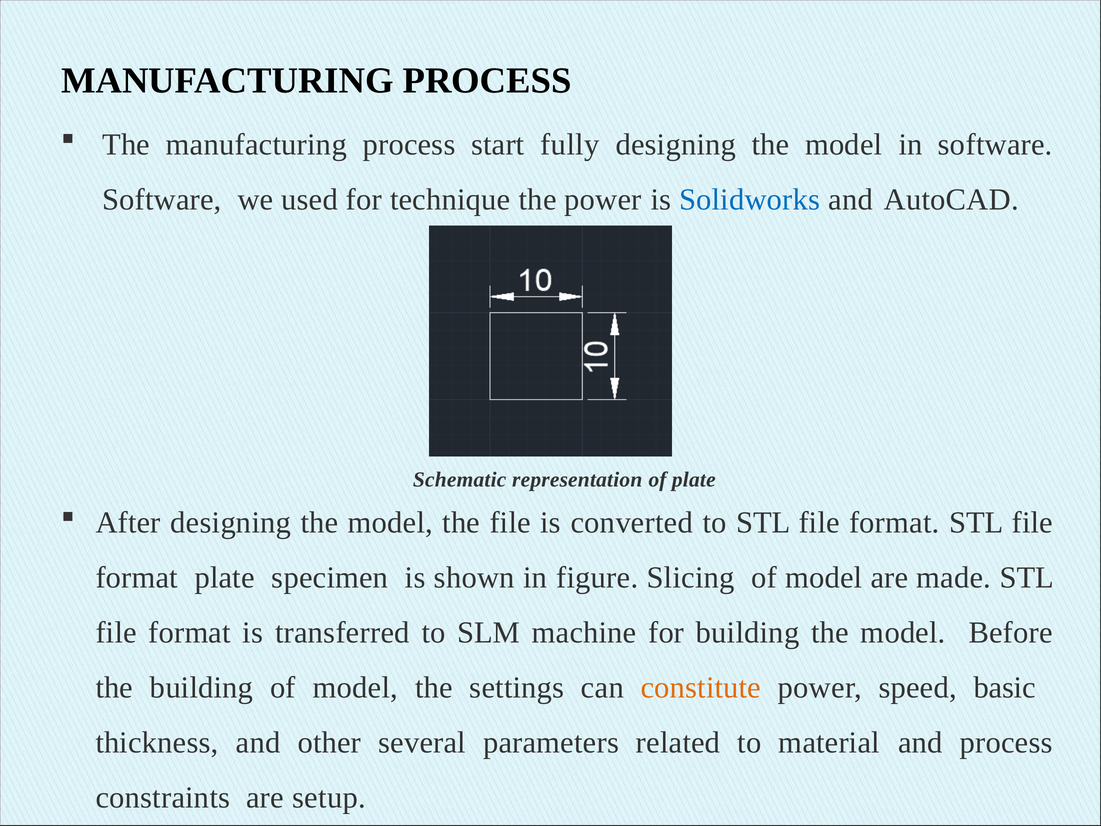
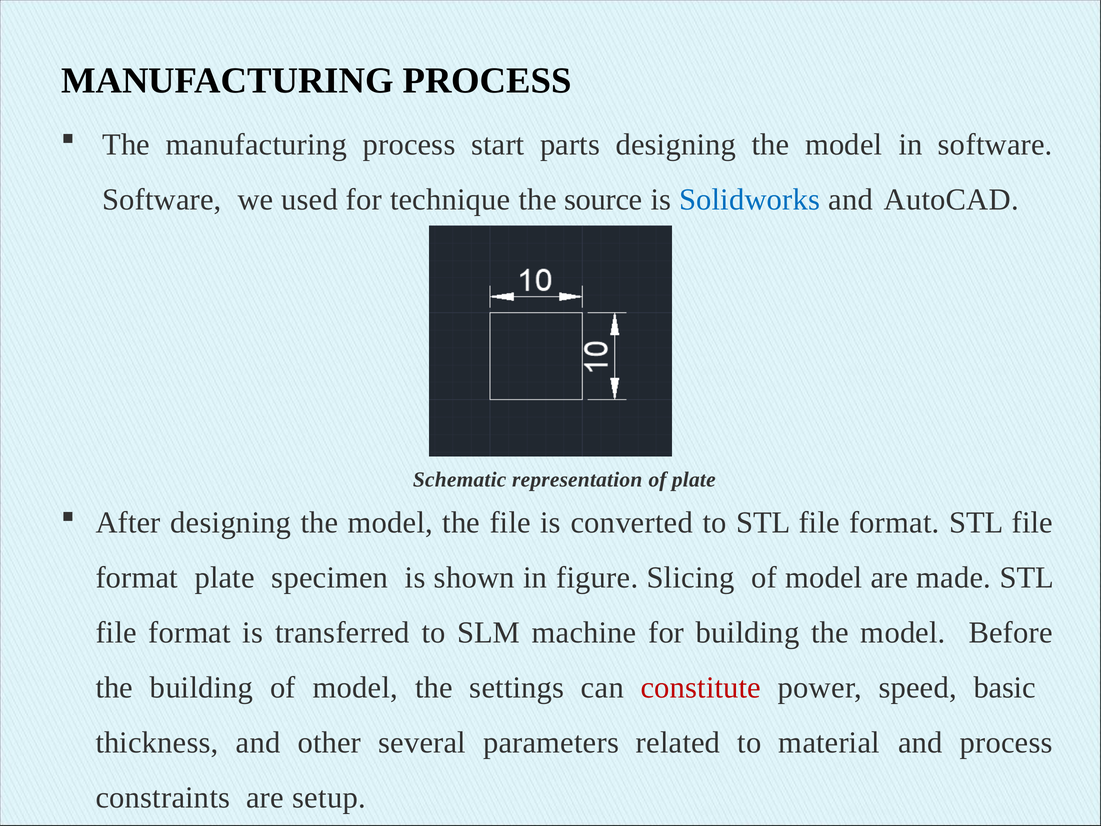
fully: fully -> parts (570, 145)
the power: power -> source (603, 200)
constitute colour: orange -> red (701, 687)
